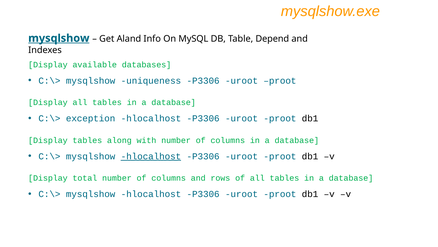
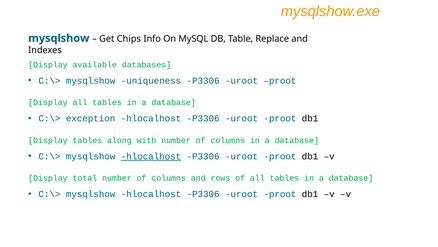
mysqlshow underline: present -> none (59, 38)
Aland: Aland -> Chips (129, 39)
Depend: Depend -> Replace (272, 39)
